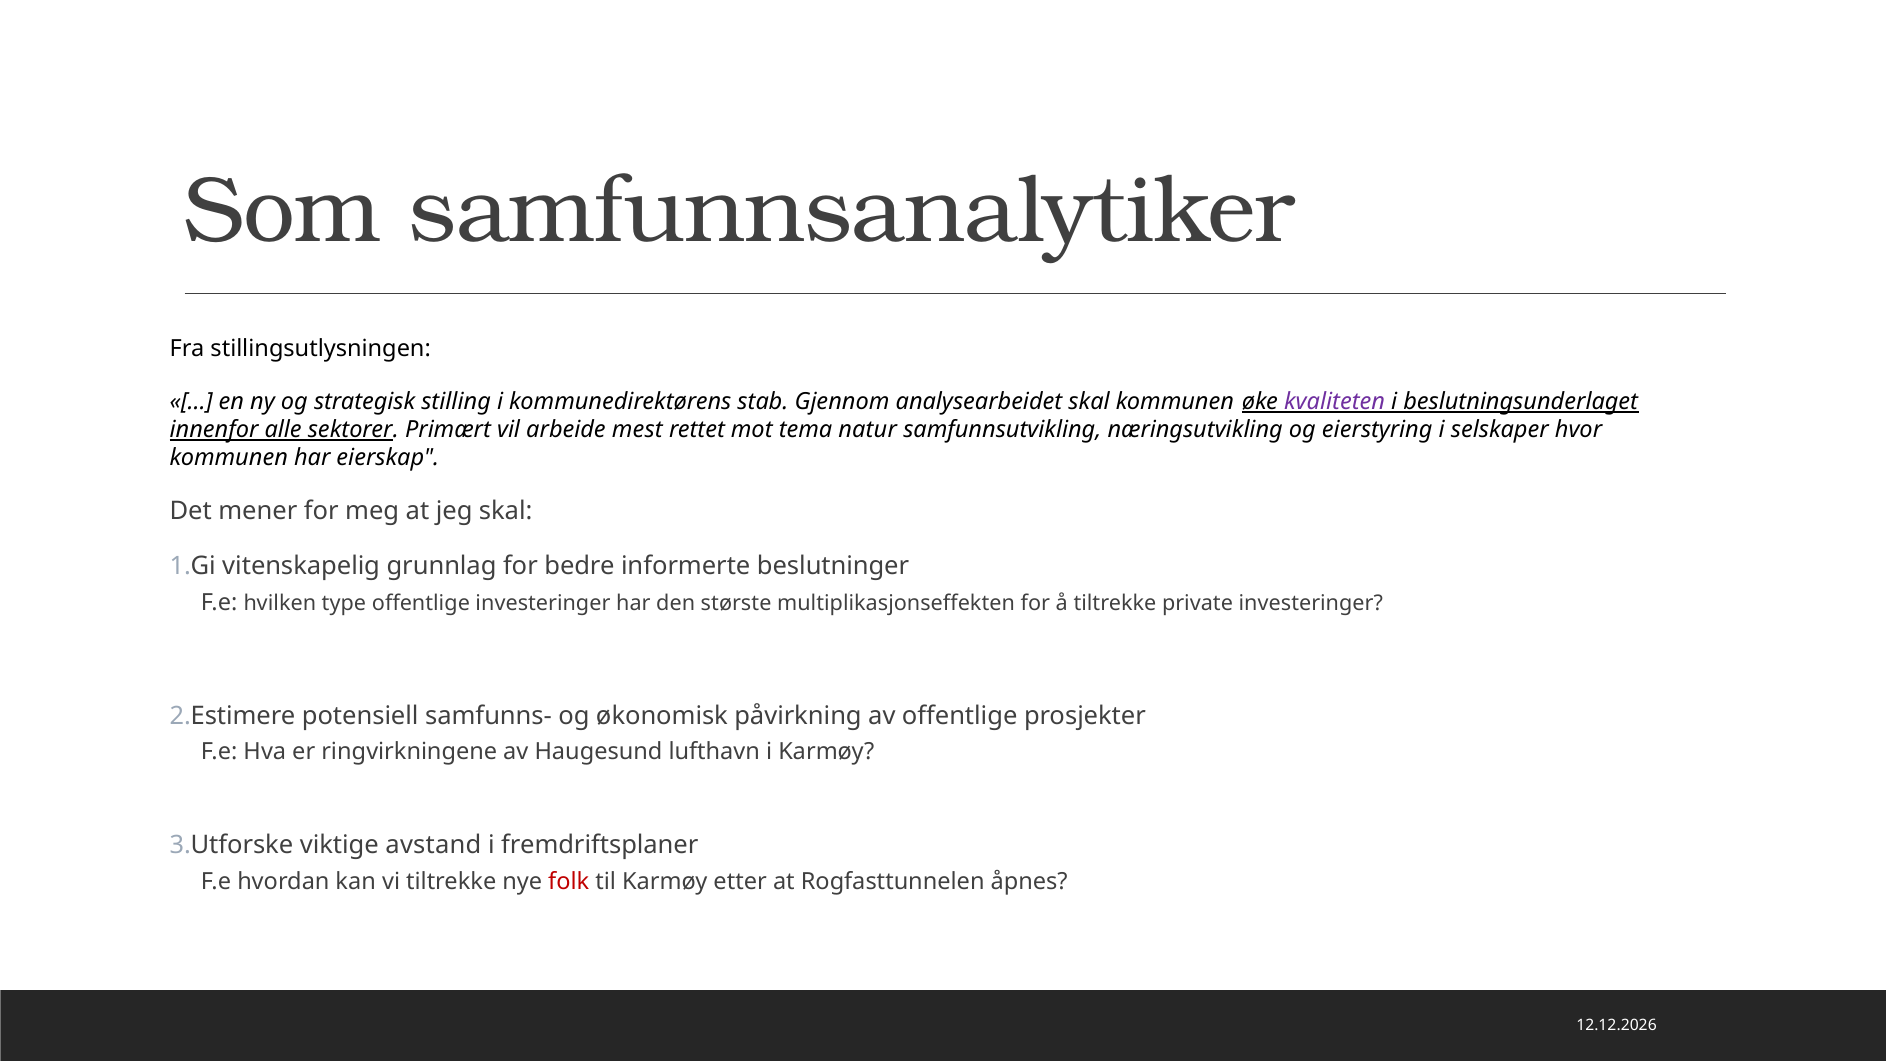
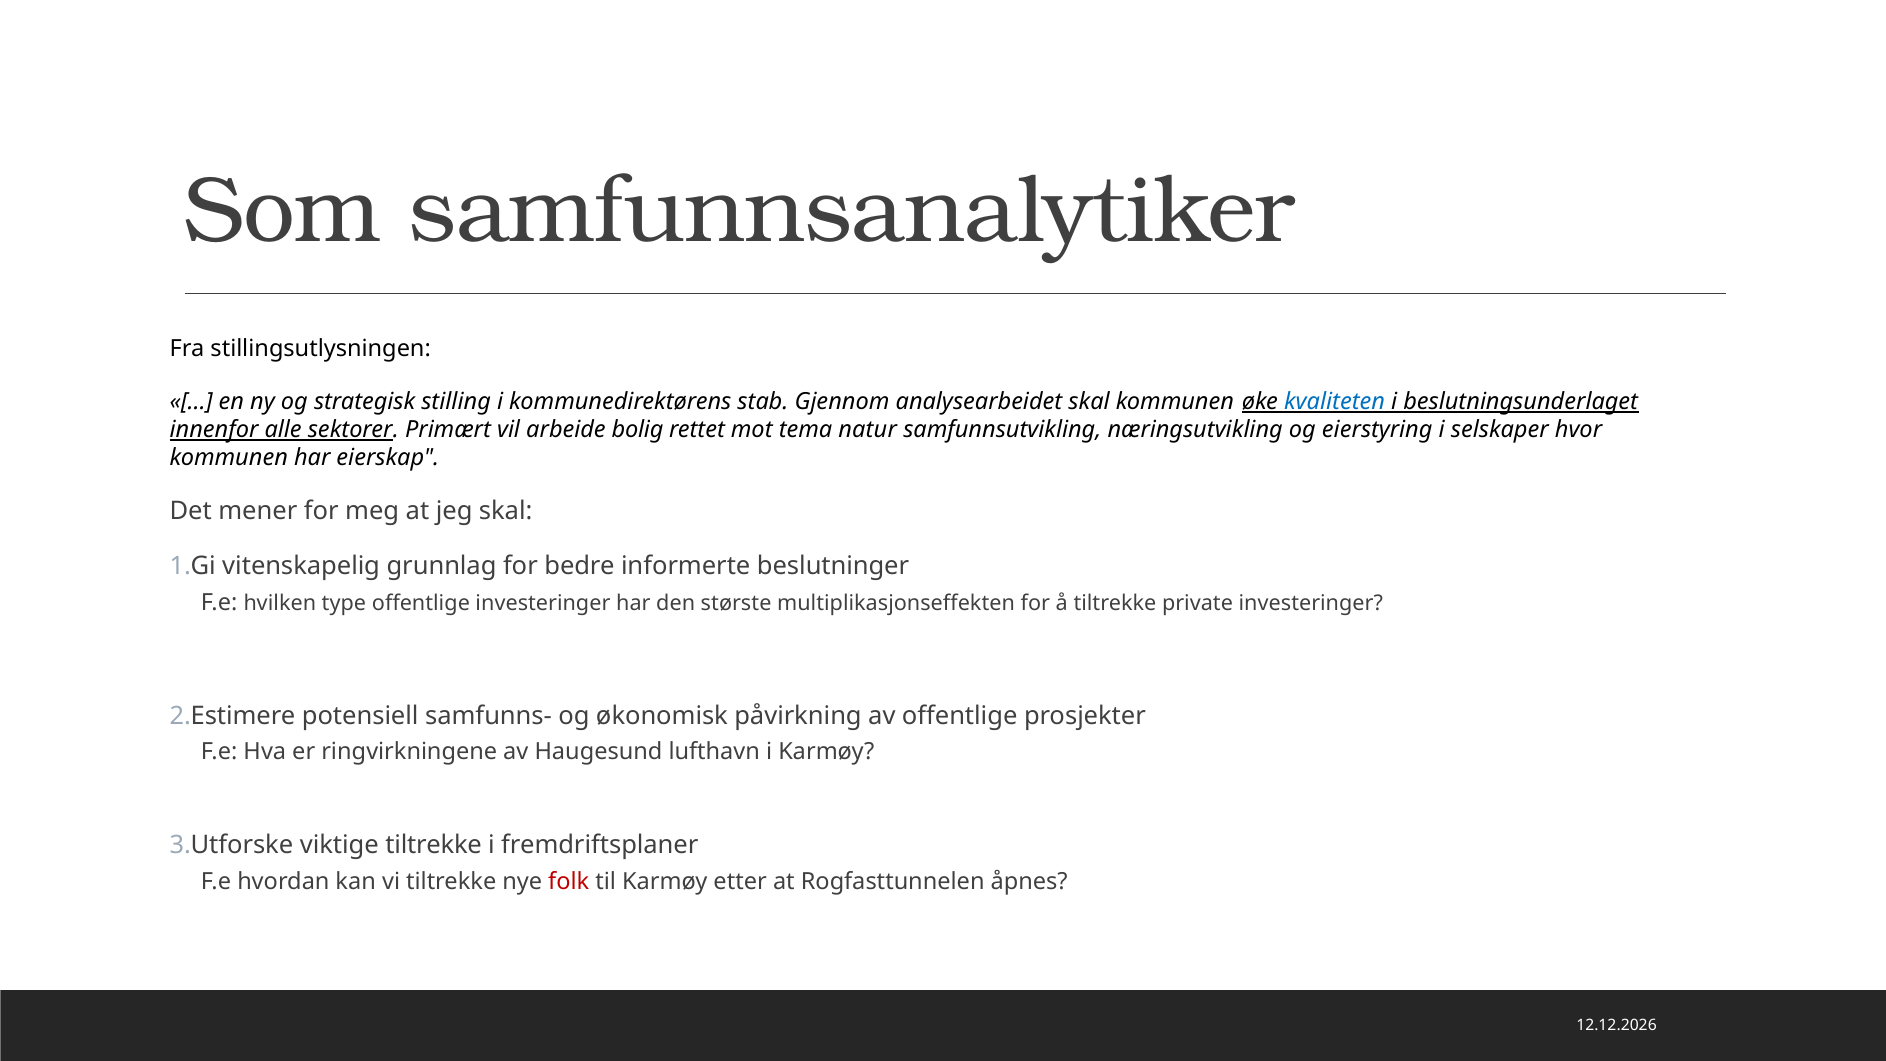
kvaliteten colour: purple -> blue (1335, 401)
mest: mest -> bolig (638, 429)
viktige avstand: avstand -> tiltrekke (434, 845)
